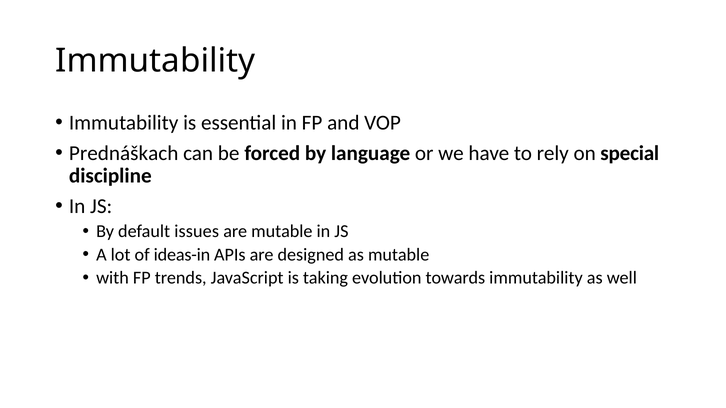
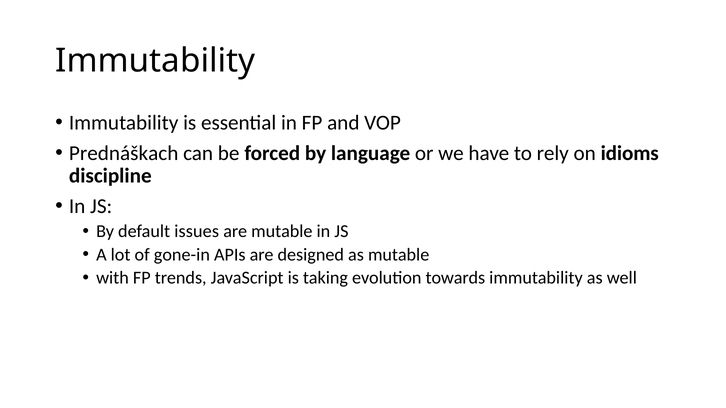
special: special -> idioms (630, 153)
ideas-in: ideas-in -> gone-in (182, 255)
